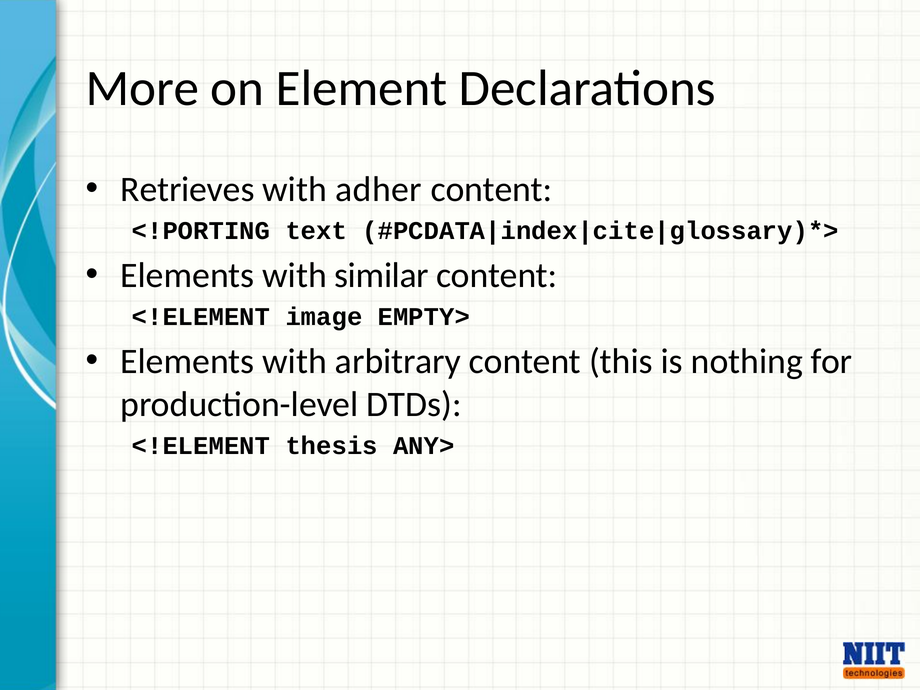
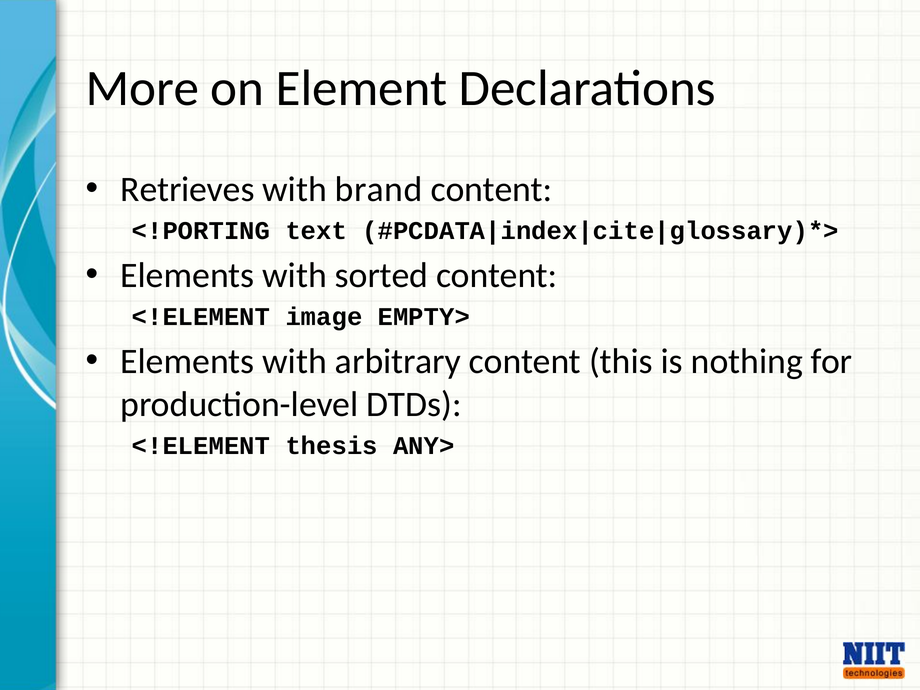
adher: adher -> brand (379, 190)
similar: similar -> sorted (382, 275)
